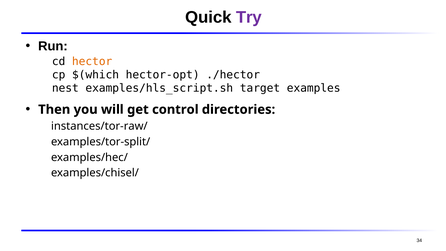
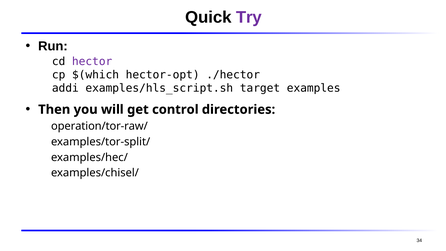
hector colour: orange -> purple (92, 61)
nest: nest -> addi (65, 88)
instances/tor-raw/: instances/tor-raw/ -> operation/tor-raw/ (99, 126)
